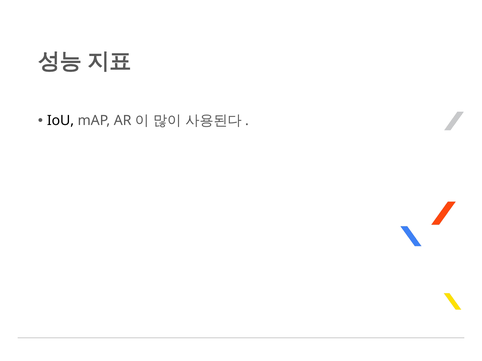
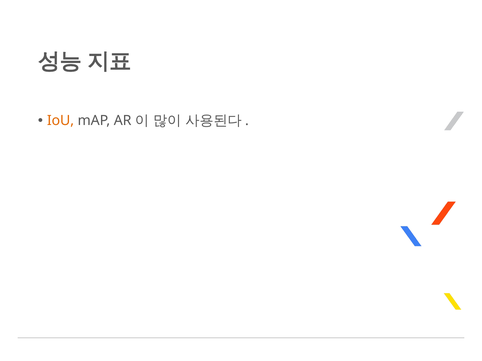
IoU colour: black -> orange (61, 121)
